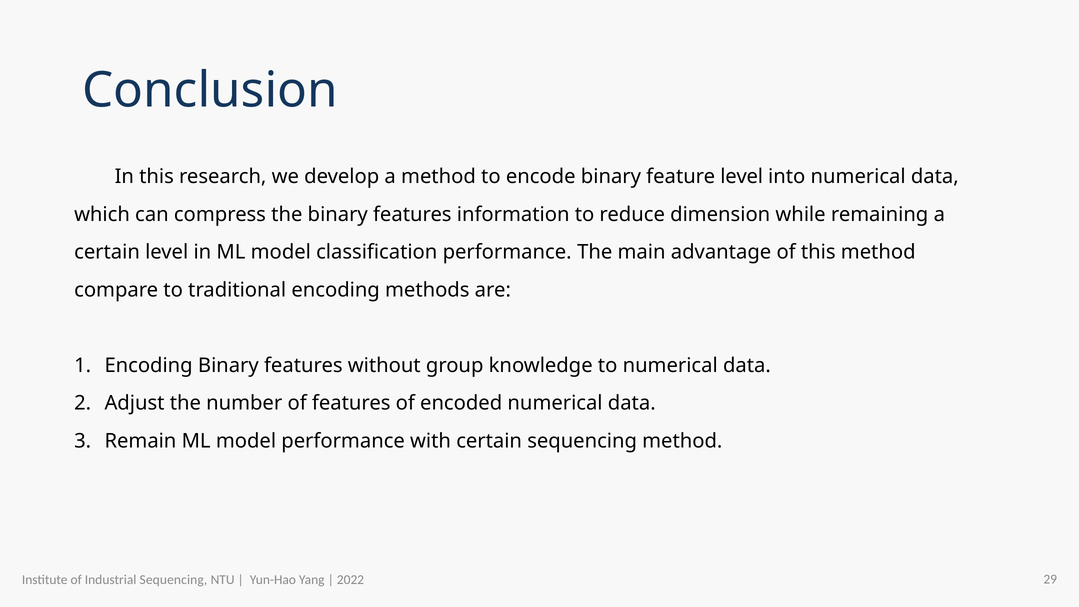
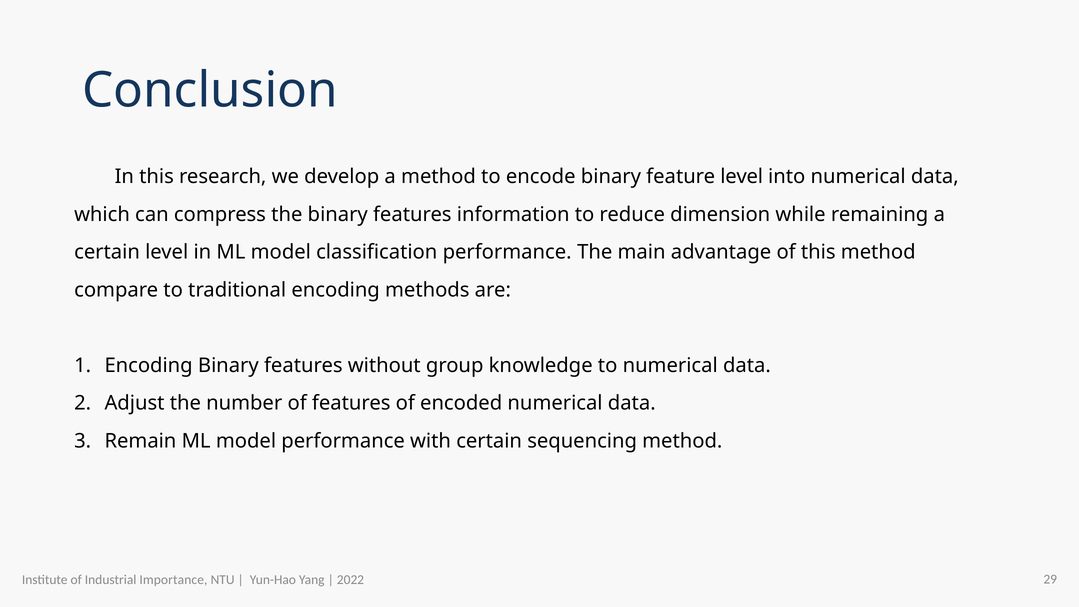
Industrial Sequencing: Sequencing -> Importance (173, 580)
